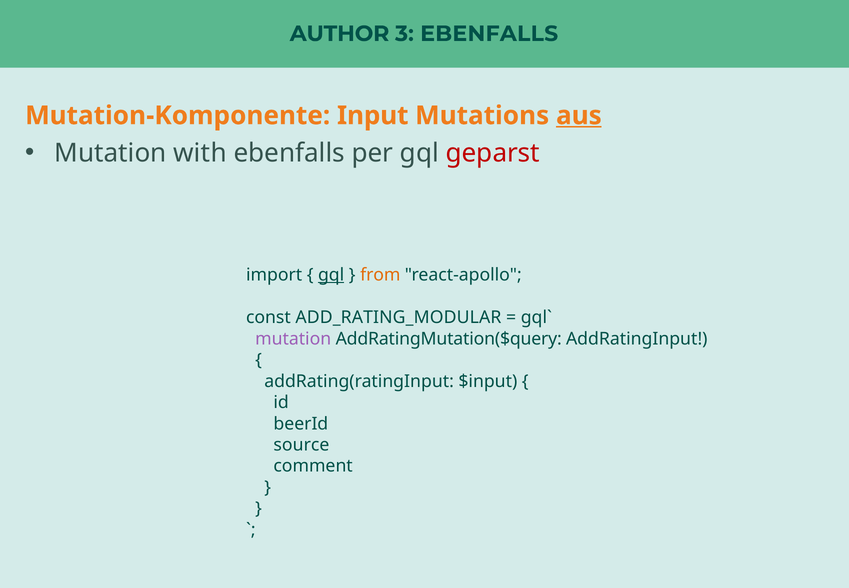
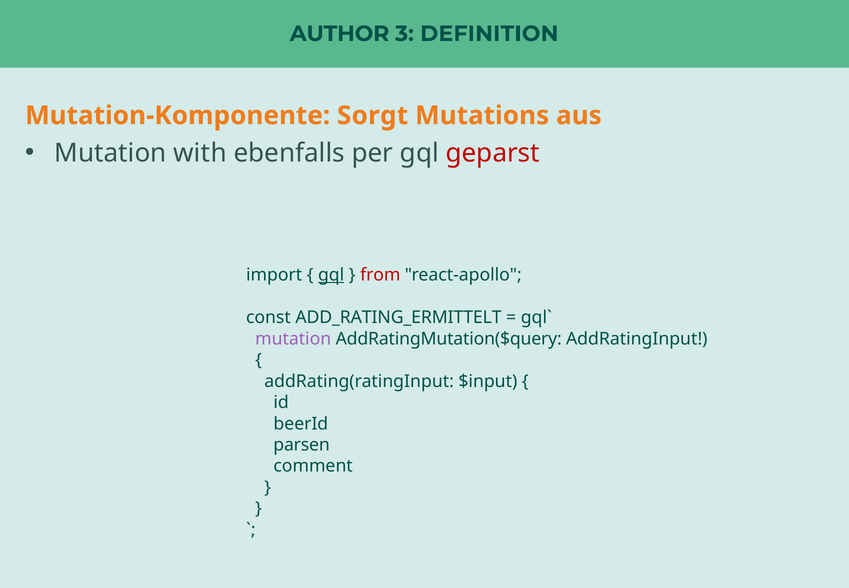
3 EBENFALLS: EBENFALLS -> DEFINITION (489, 34)
Input: Input -> Sorgt (373, 116)
aus underline: present -> none (579, 116)
from colour: orange -> red (380, 275)
ADD_RATING_MODULAR: ADD_RATING_MODULAR -> ADD_RATING_ERMITTELT (399, 317)
source: source -> parsen (302, 445)
